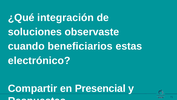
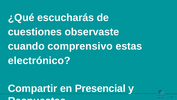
integración: integración -> escucharás (66, 18)
soluciones: soluciones -> cuestiones (35, 32)
beneficiarios: beneficiarios -> comprensivo (80, 46)
